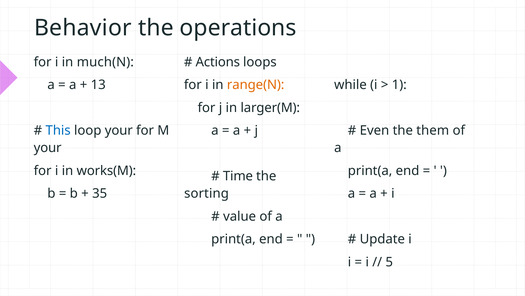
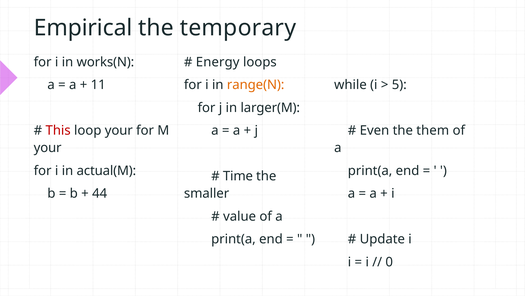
Behavior: Behavior -> Empirical (83, 28)
operations: operations -> temporary (238, 28)
much(N: much(N -> works(N (105, 62)
Actions: Actions -> Energy (218, 62)
13: 13 -> 11 (98, 85)
1: 1 -> 5 (399, 85)
This colour: blue -> red (58, 130)
works(M: works(M -> actual(M (106, 170)
35: 35 -> 44 (100, 193)
sorting: sorting -> smaller (207, 193)
5: 5 -> 0 (389, 261)
